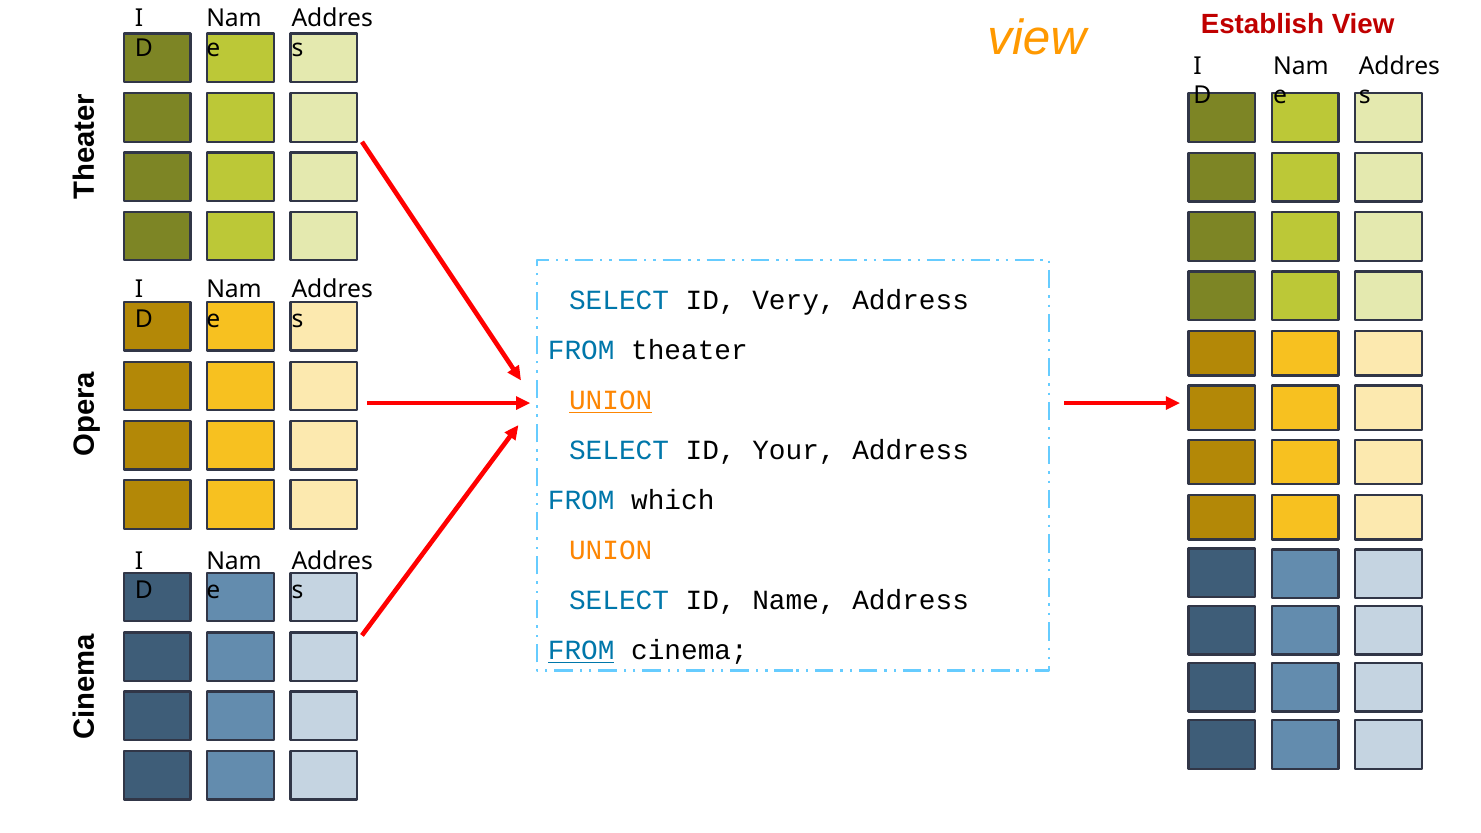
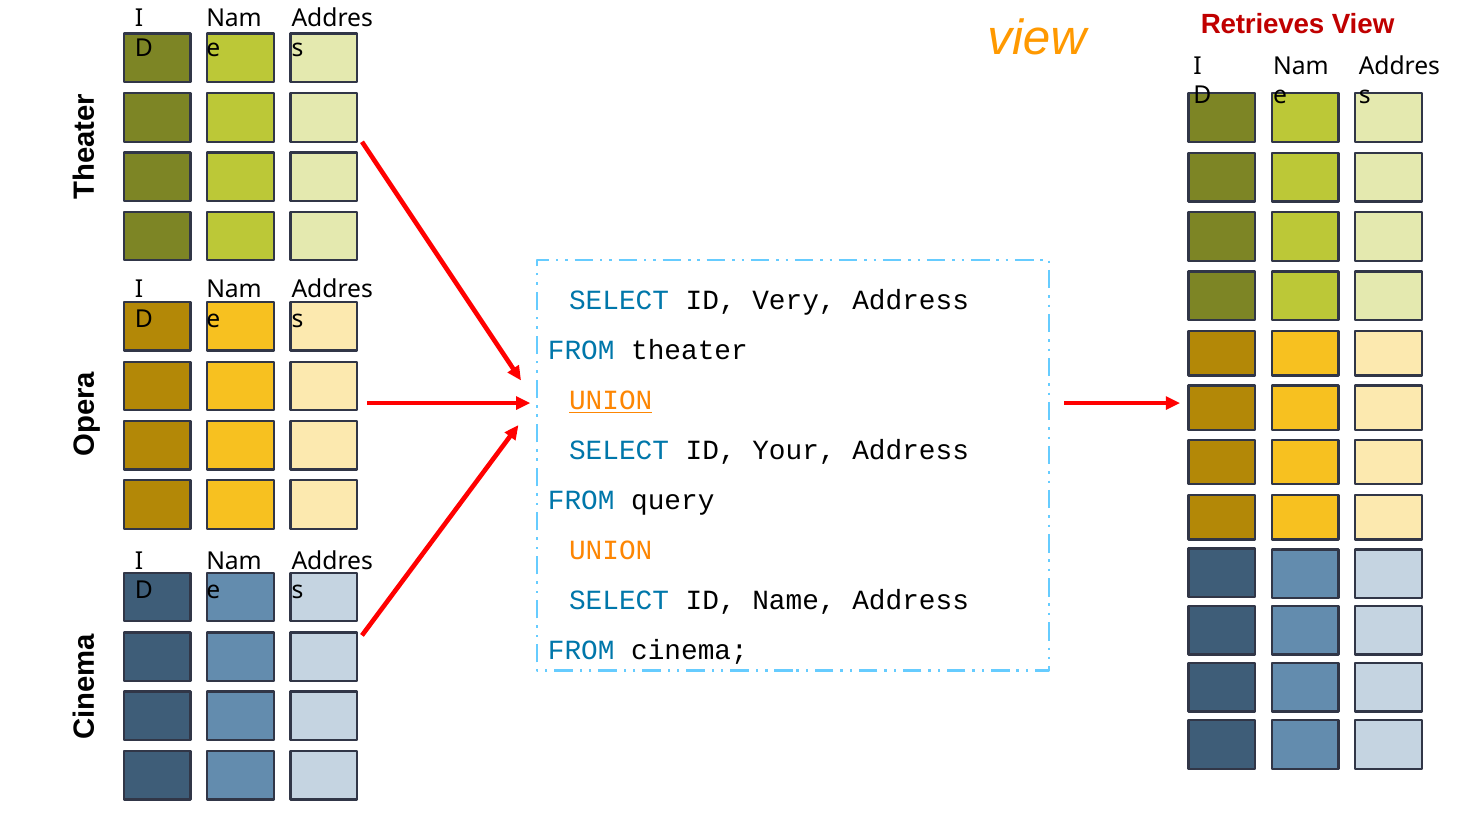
Establish: Establish -> Retrieves (1263, 24)
which: which -> query (673, 501)
FROM underline: present -> none (581, 650)
